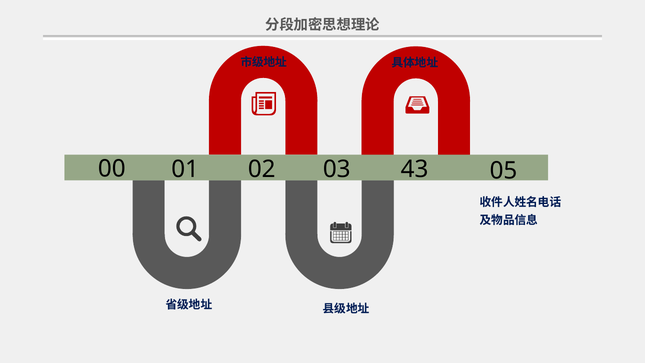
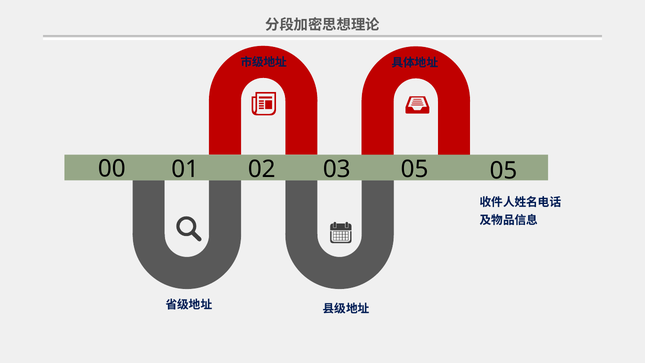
02 43: 43 -> 05 (415, 169)
